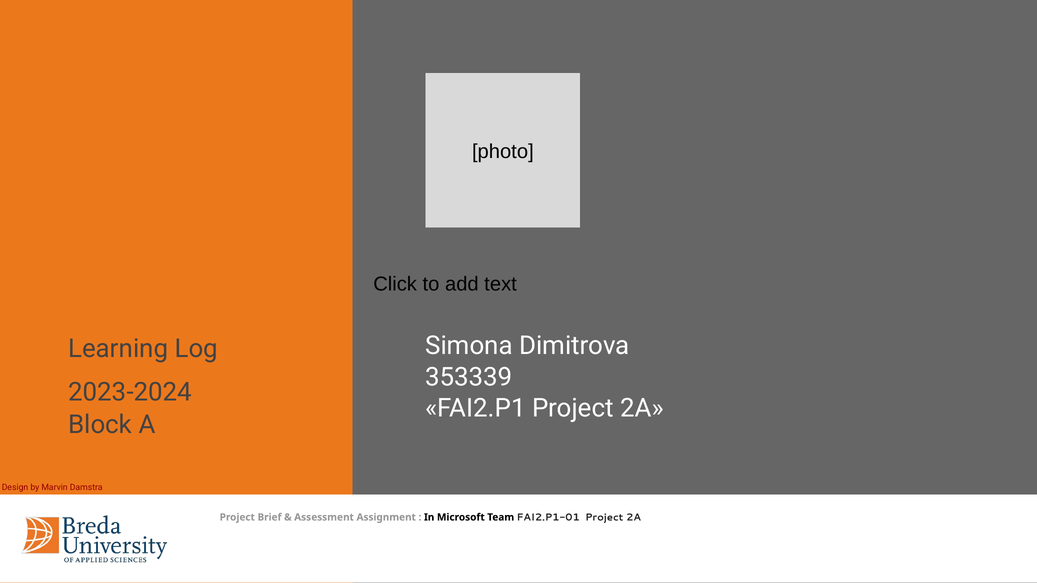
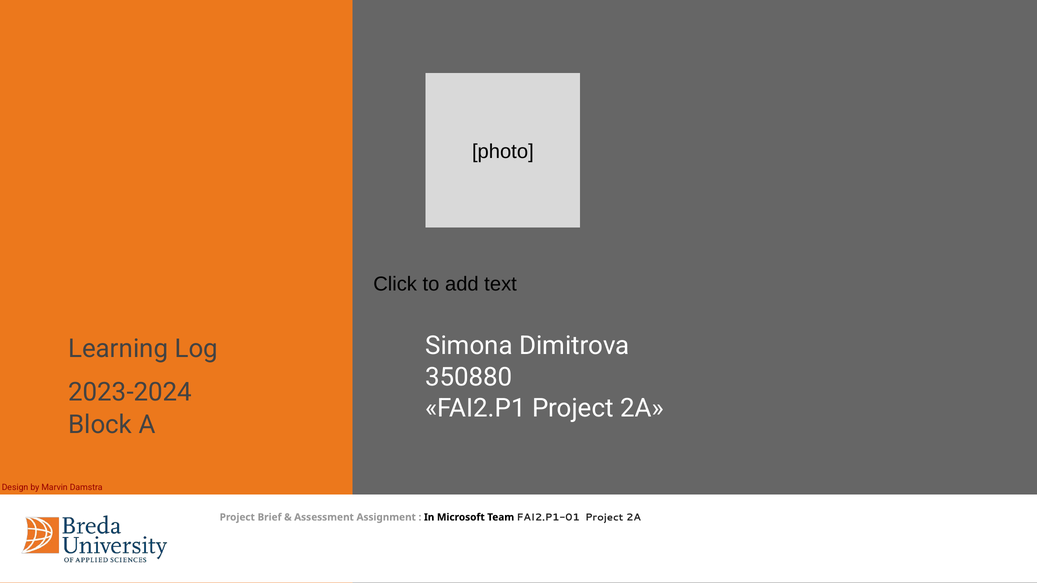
353339: 353339 -> 350880 (469, 377)
